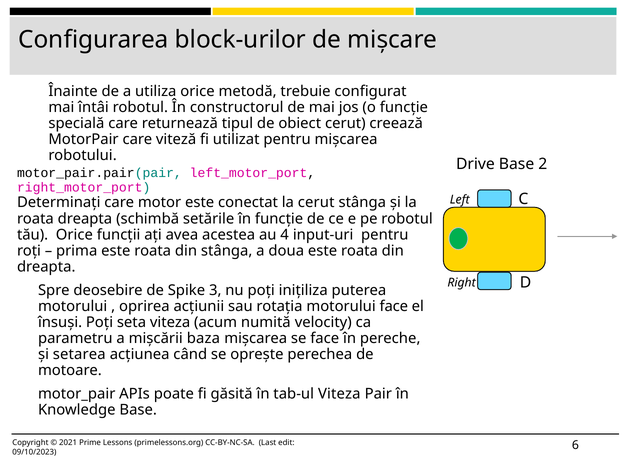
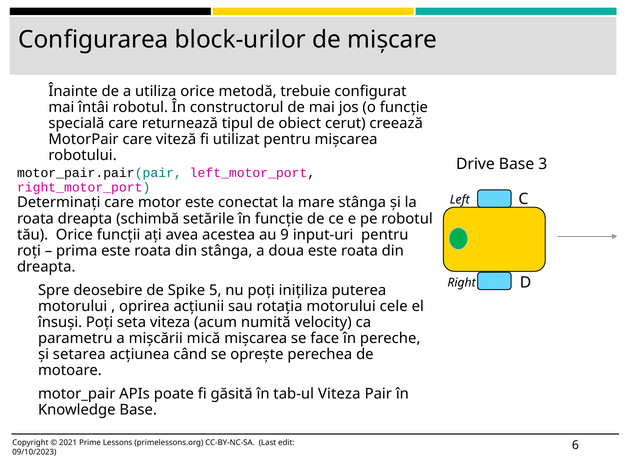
2: 2 -> 3 (543, 164)
la cerut: cerut -> mare (316, 203)
4: 4 -> 9 (285, 235)
3: 3 -> 5 (215, 290)
motorului face: face -> cele (394, 306)
baza: baza -> mică (203, 338)
